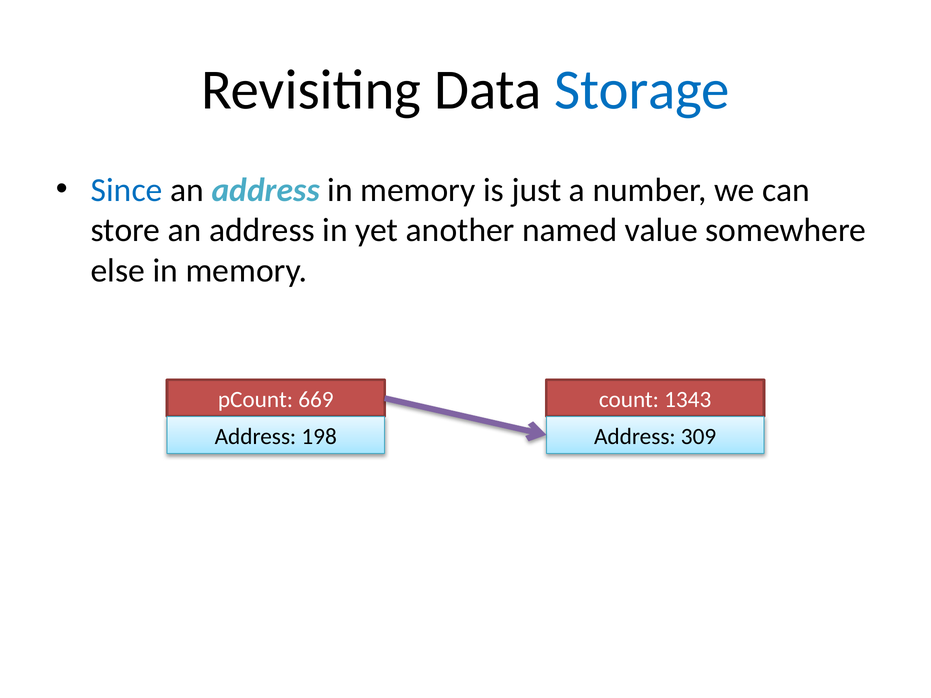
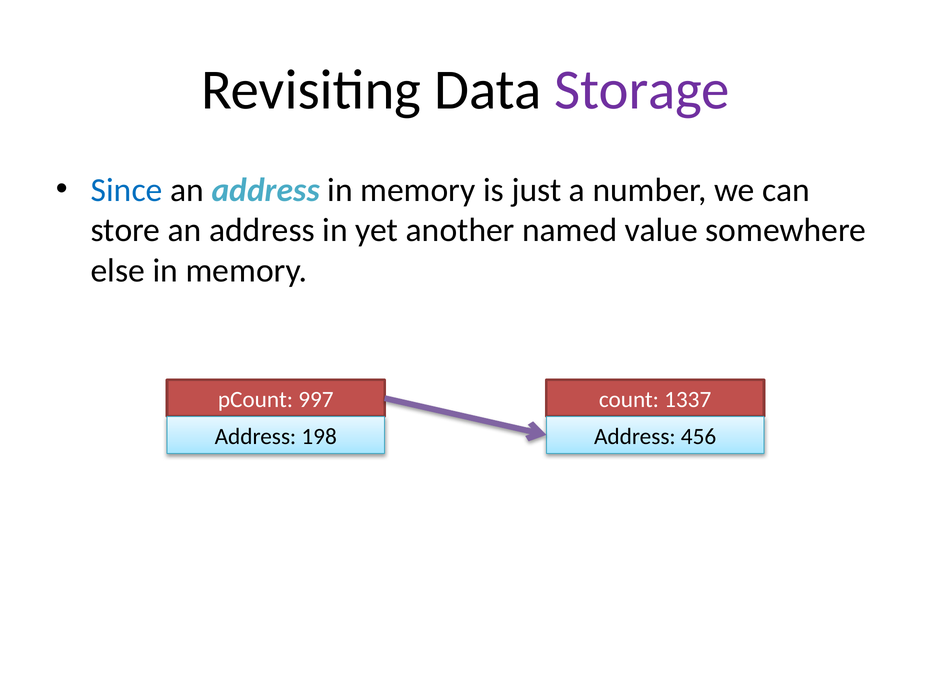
Storage colour: blue -> purple (642, 90)
1343: 1343 -> 1337 (688, 400)
669: 669 -> 997 (316, 400)
309: 309 -> 456 (699, 437)
